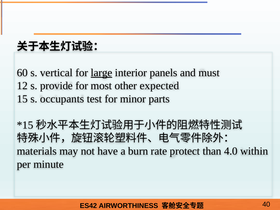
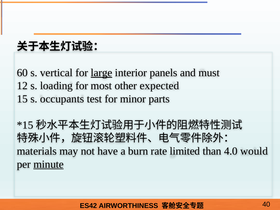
provide: provide -> loading (56, 86)
protect: protect -> limited (185, 151)
within: within -> would (254, 151)
minute underline: none -> present (49, 164)
